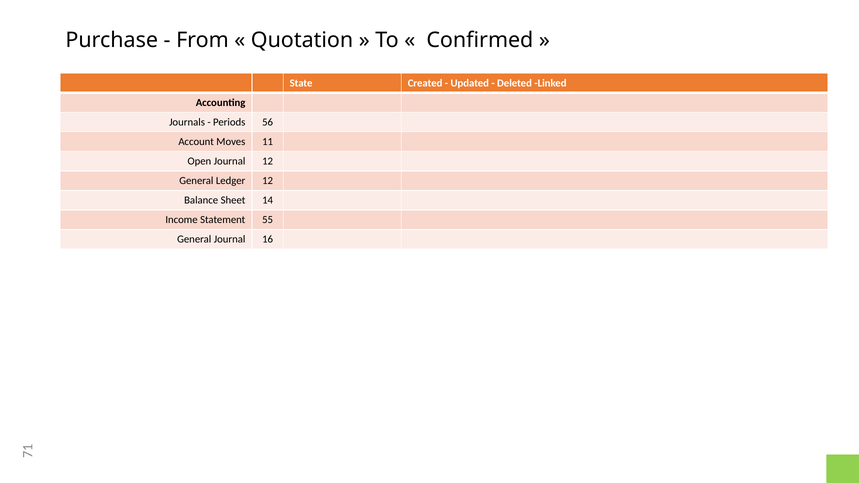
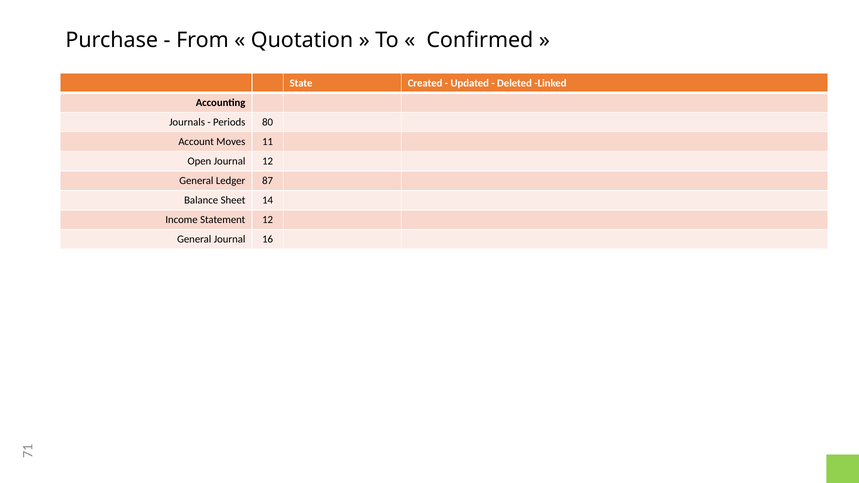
56: 56 -> 80 (268, 122)
Ledger 12: 12 -> 87 (268, 181)
Statement 55: 55 -> 12 (268, 220)
